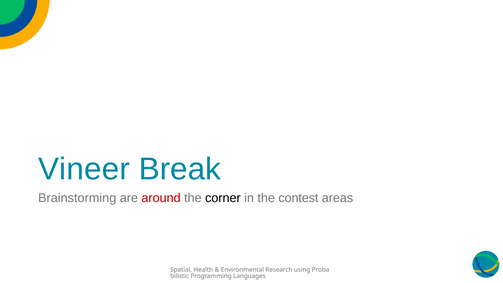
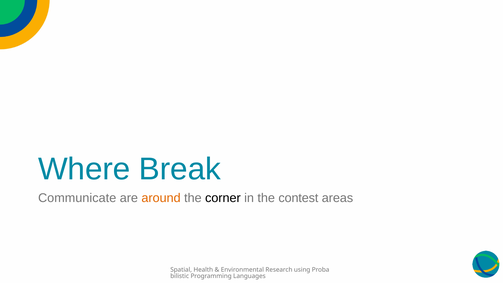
Vineer: Vineer -> Where (84, 169)
Brainstorming: Brainstorming -> Communicate (77, 198)
around colour: red -> orange (161, 198)
